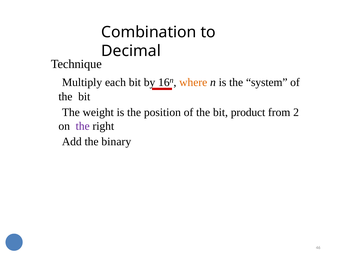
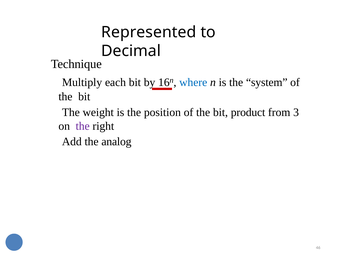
Combination: Combination -> Represented (149, 32)
where colour: orange -> blue (193, 82)
2: 2 -> 3 (296, 112)
binary: binary -> analog (116, 142)
